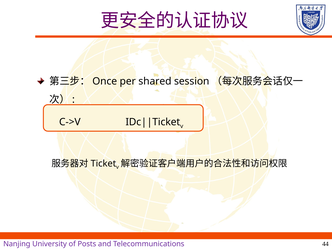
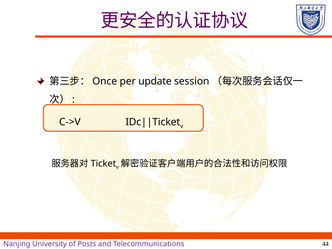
shared: shared -> update (155, 81)
